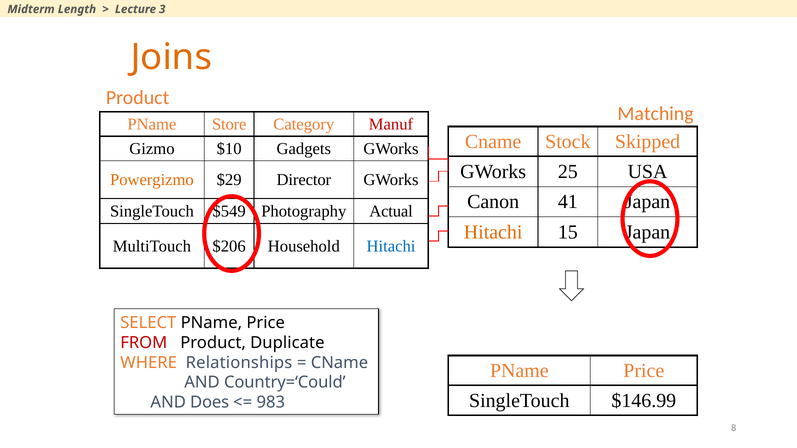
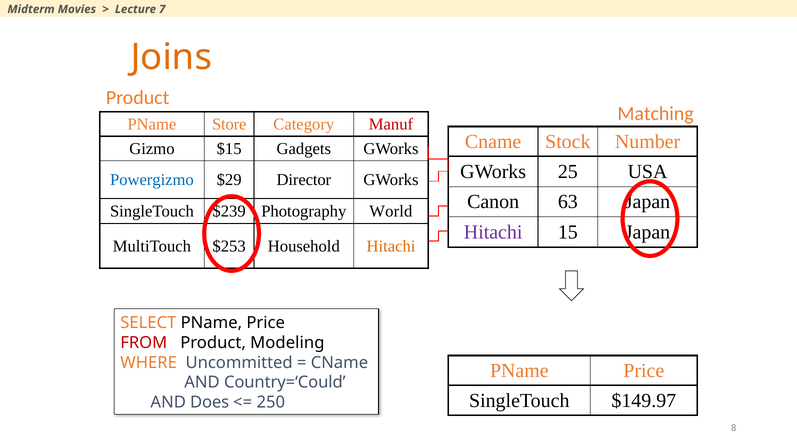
Length: Length -> Movies (77, 9)
3: 3 -> 7 (162, 9)
Skipped: Skipped -> Number (648, 142)
$10: $10 -> $15 (229, 149)
Powergizmo colour: orange -> blue (152, 180)
41: 41 -> 63 (568, 202)
$549: $549 -> $239 (229, 211)
Actual: Actual -> World (391, 211)
Hitachi colour: orange -> purple (493, 232)
$206: $206 -> $253 (229, 246)
Hitachi colour: blue -> orange (391, 246)
Duplicate: Duplicate -> Modeling (287, 343)
Relationships: Relationships -> Uncommitted (239, 363)
$146.99: $146.99 -> $149.97 (644, 401)
983: 983 -> 250 (271, 403)
